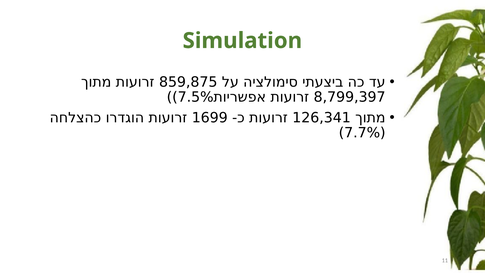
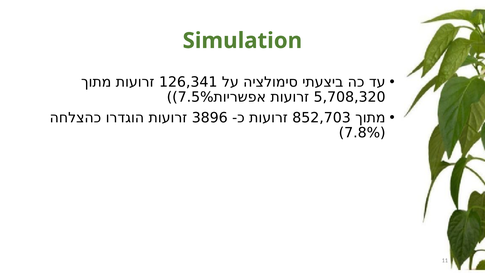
859,875: 859,875 -> 126,341 (188, 82)
8,799,397: 8,799,397 -> 5,708,320 (350, 97)
1699: 1699 -> 3896 (210, 118)
126,341: 126,341 -> 852,703 (322, 118)
7.7%: 7.7% -> 7.8% (362, 133)
